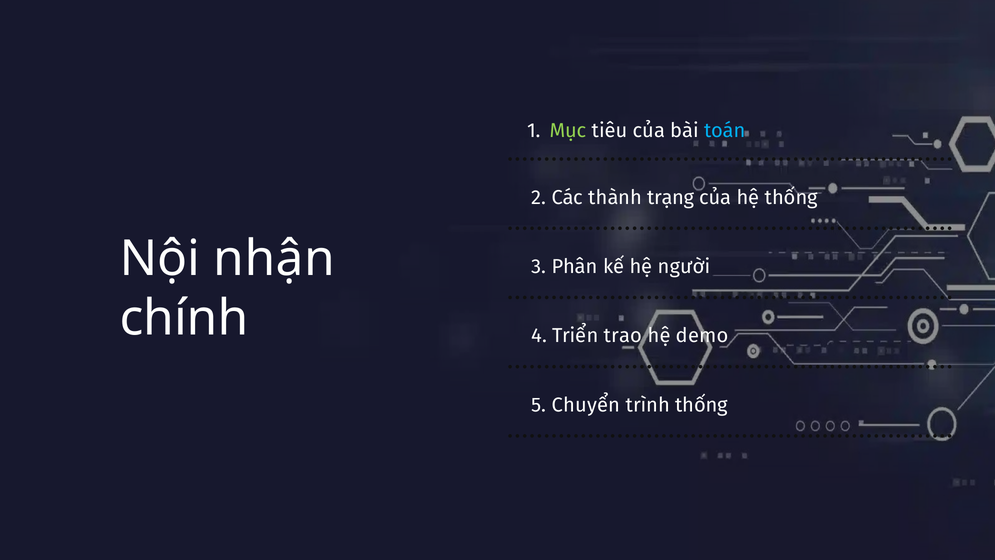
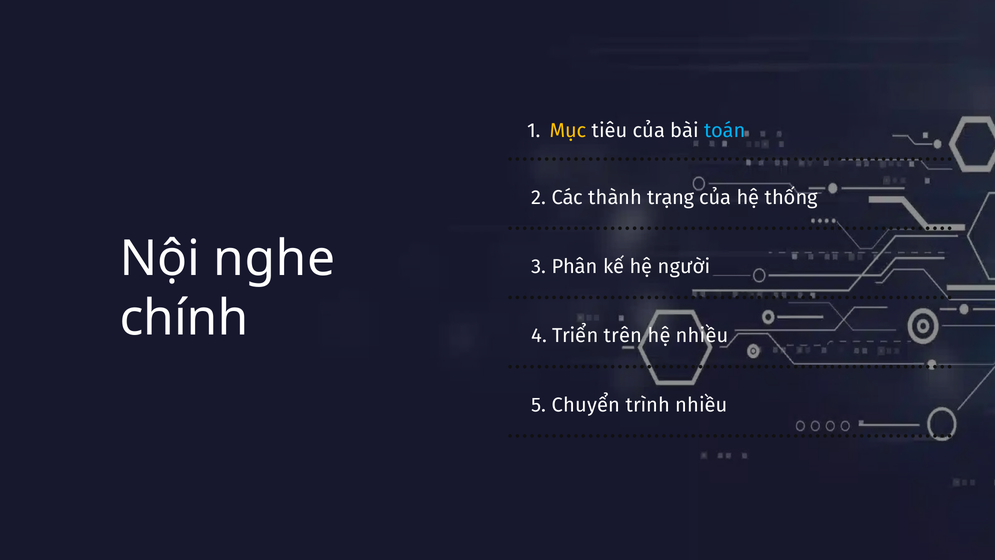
Mục colour: light green -> yellow (568, 131)
nhận: nhận -> nghe (274, 259)
trao: trao -> trên (623, 336)
hệ demo: demo -> nhiều (702, 336)
trình thống: thống -> nhiều (701, 405)
